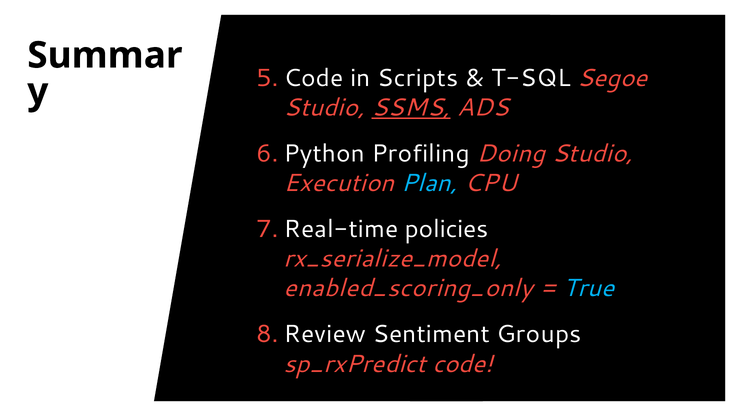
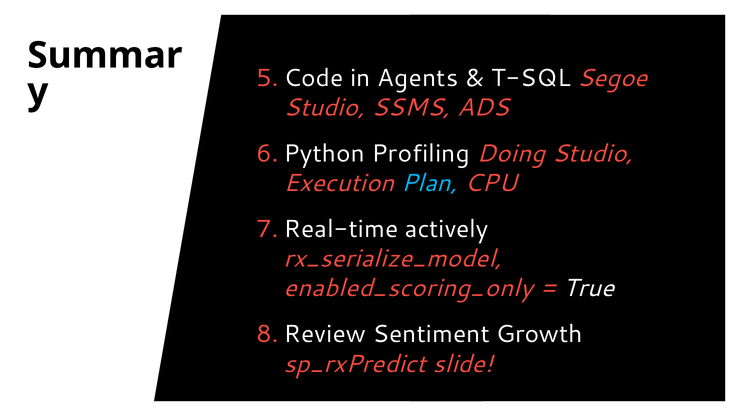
Scripts: Scripts -> Agents (418, 78)
SSMS underline: present -> none (411, 108)
policies: policies -> actively (447, 229)
True colour: light blue -> white (589, 289)
Groups: Groups -> Growth (539, 335)
code: code -> slide (463, 364)
